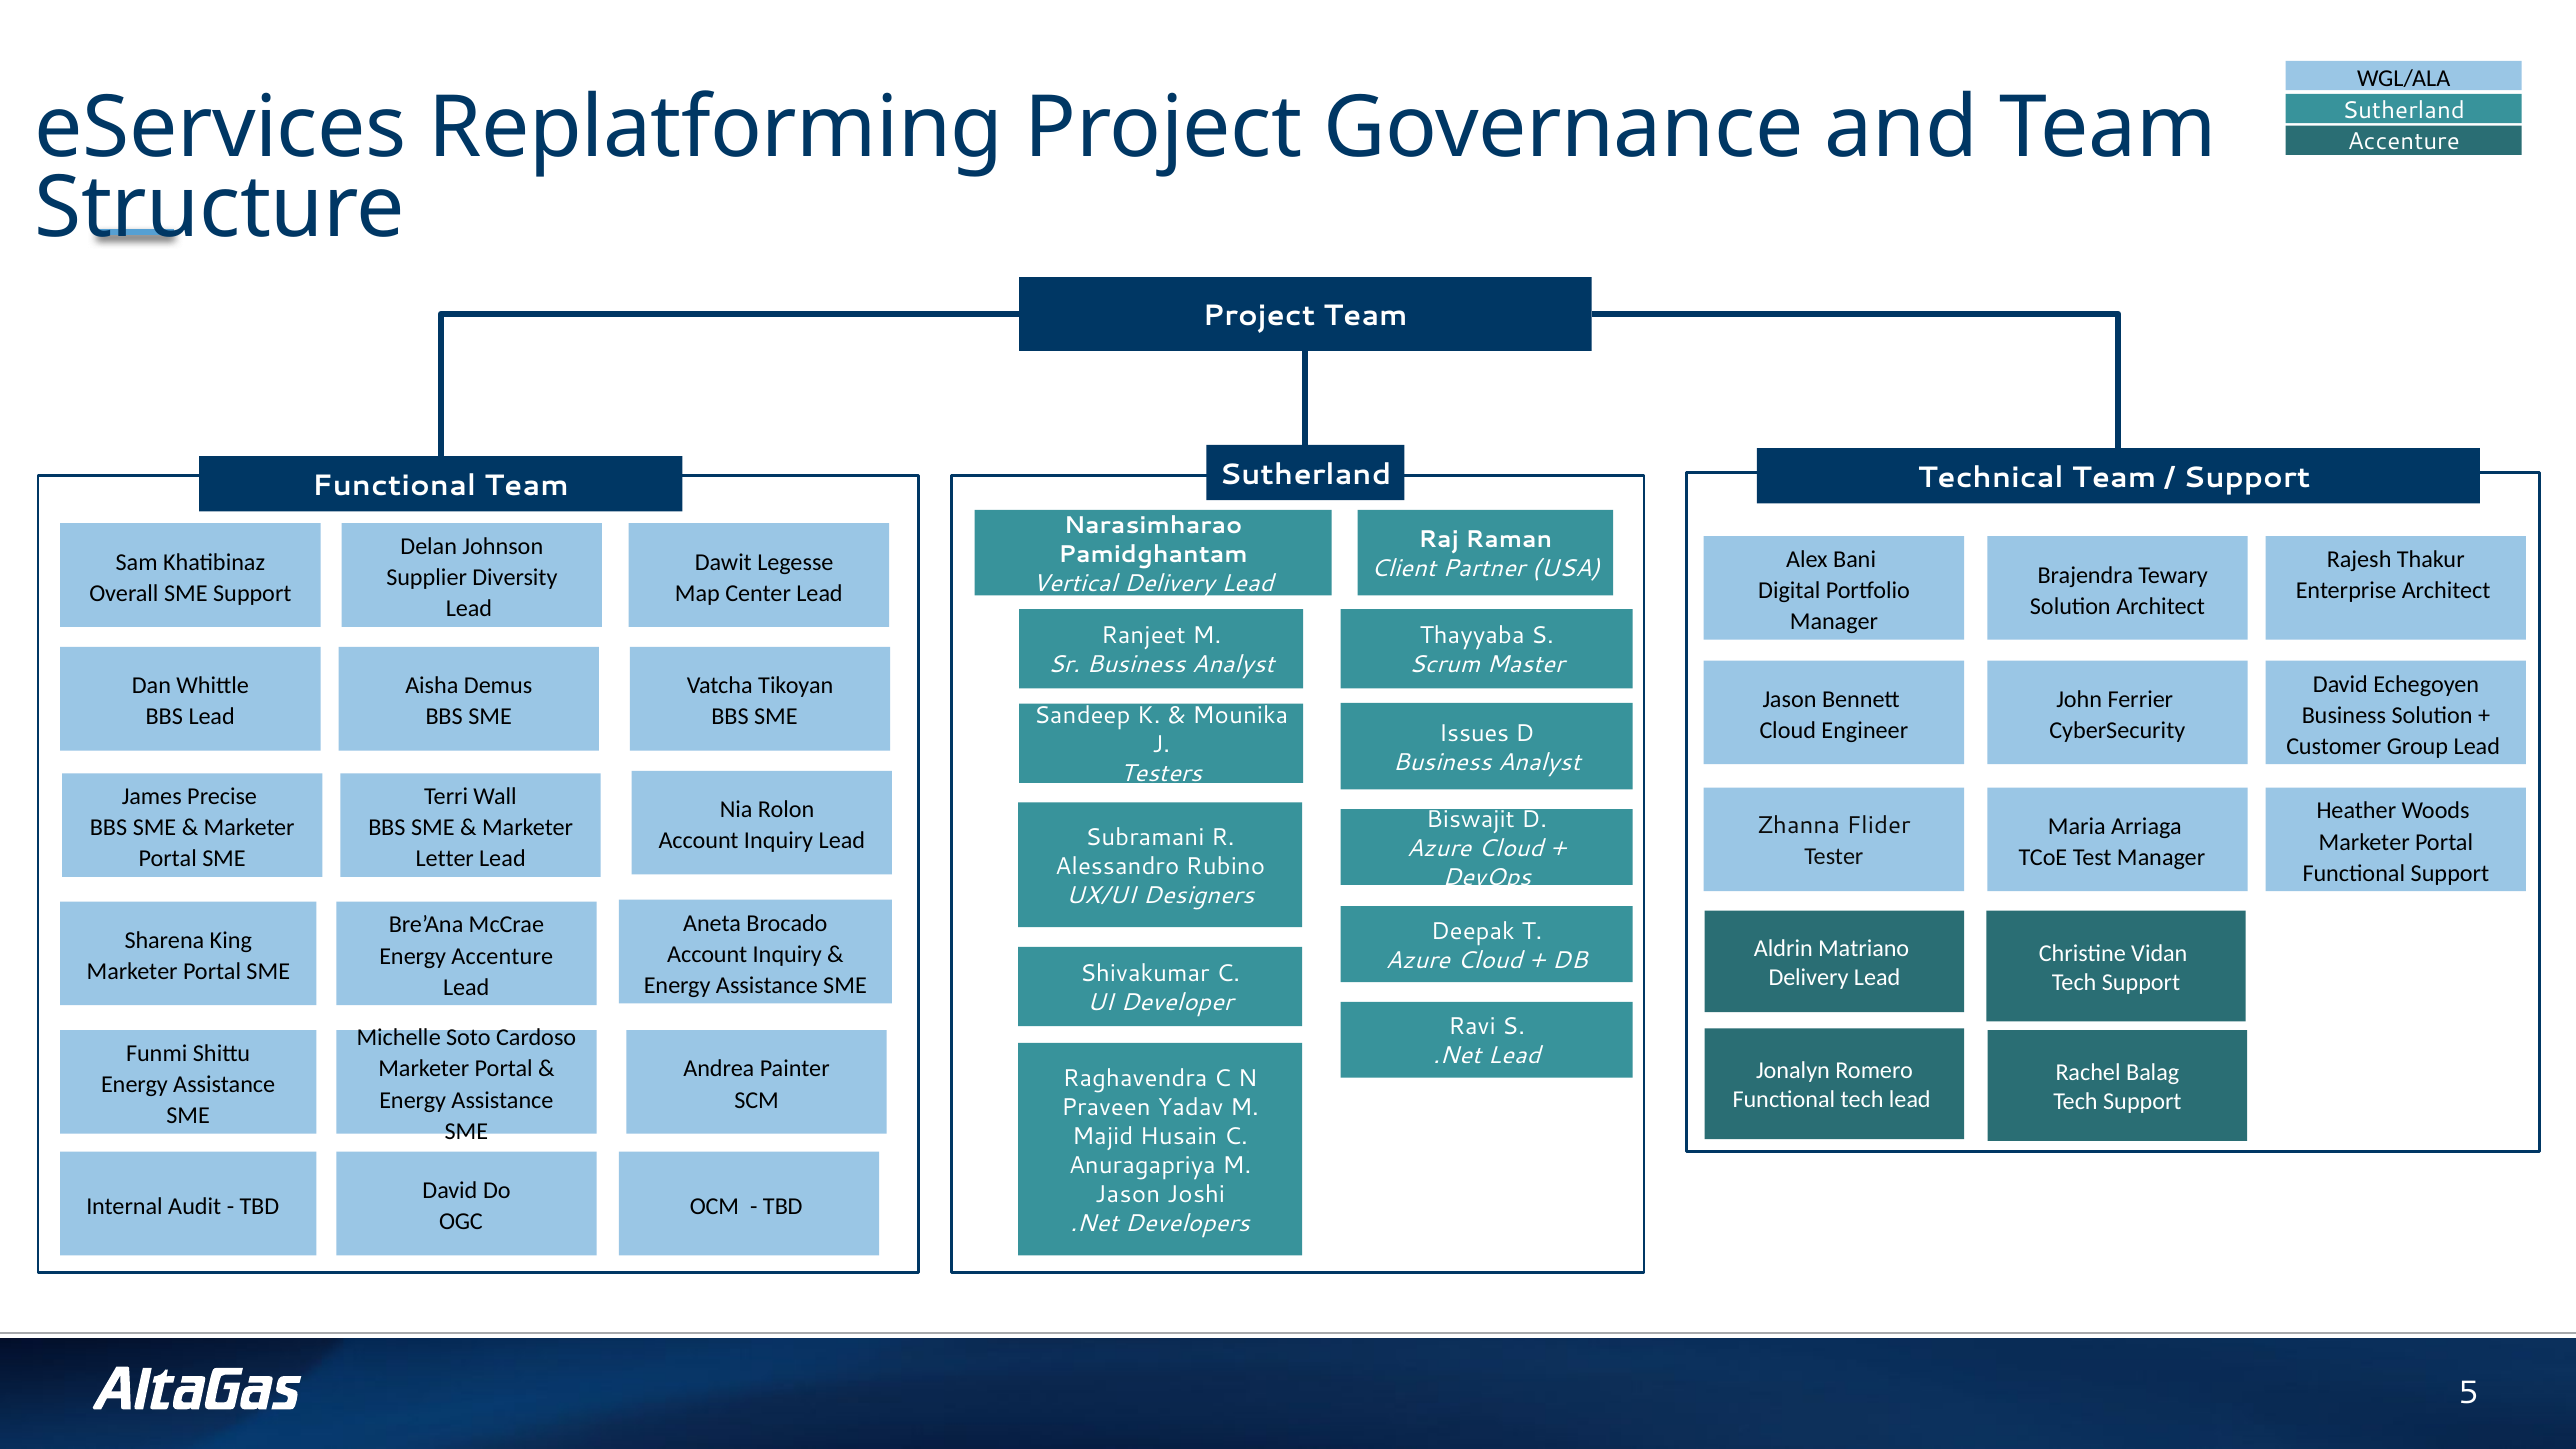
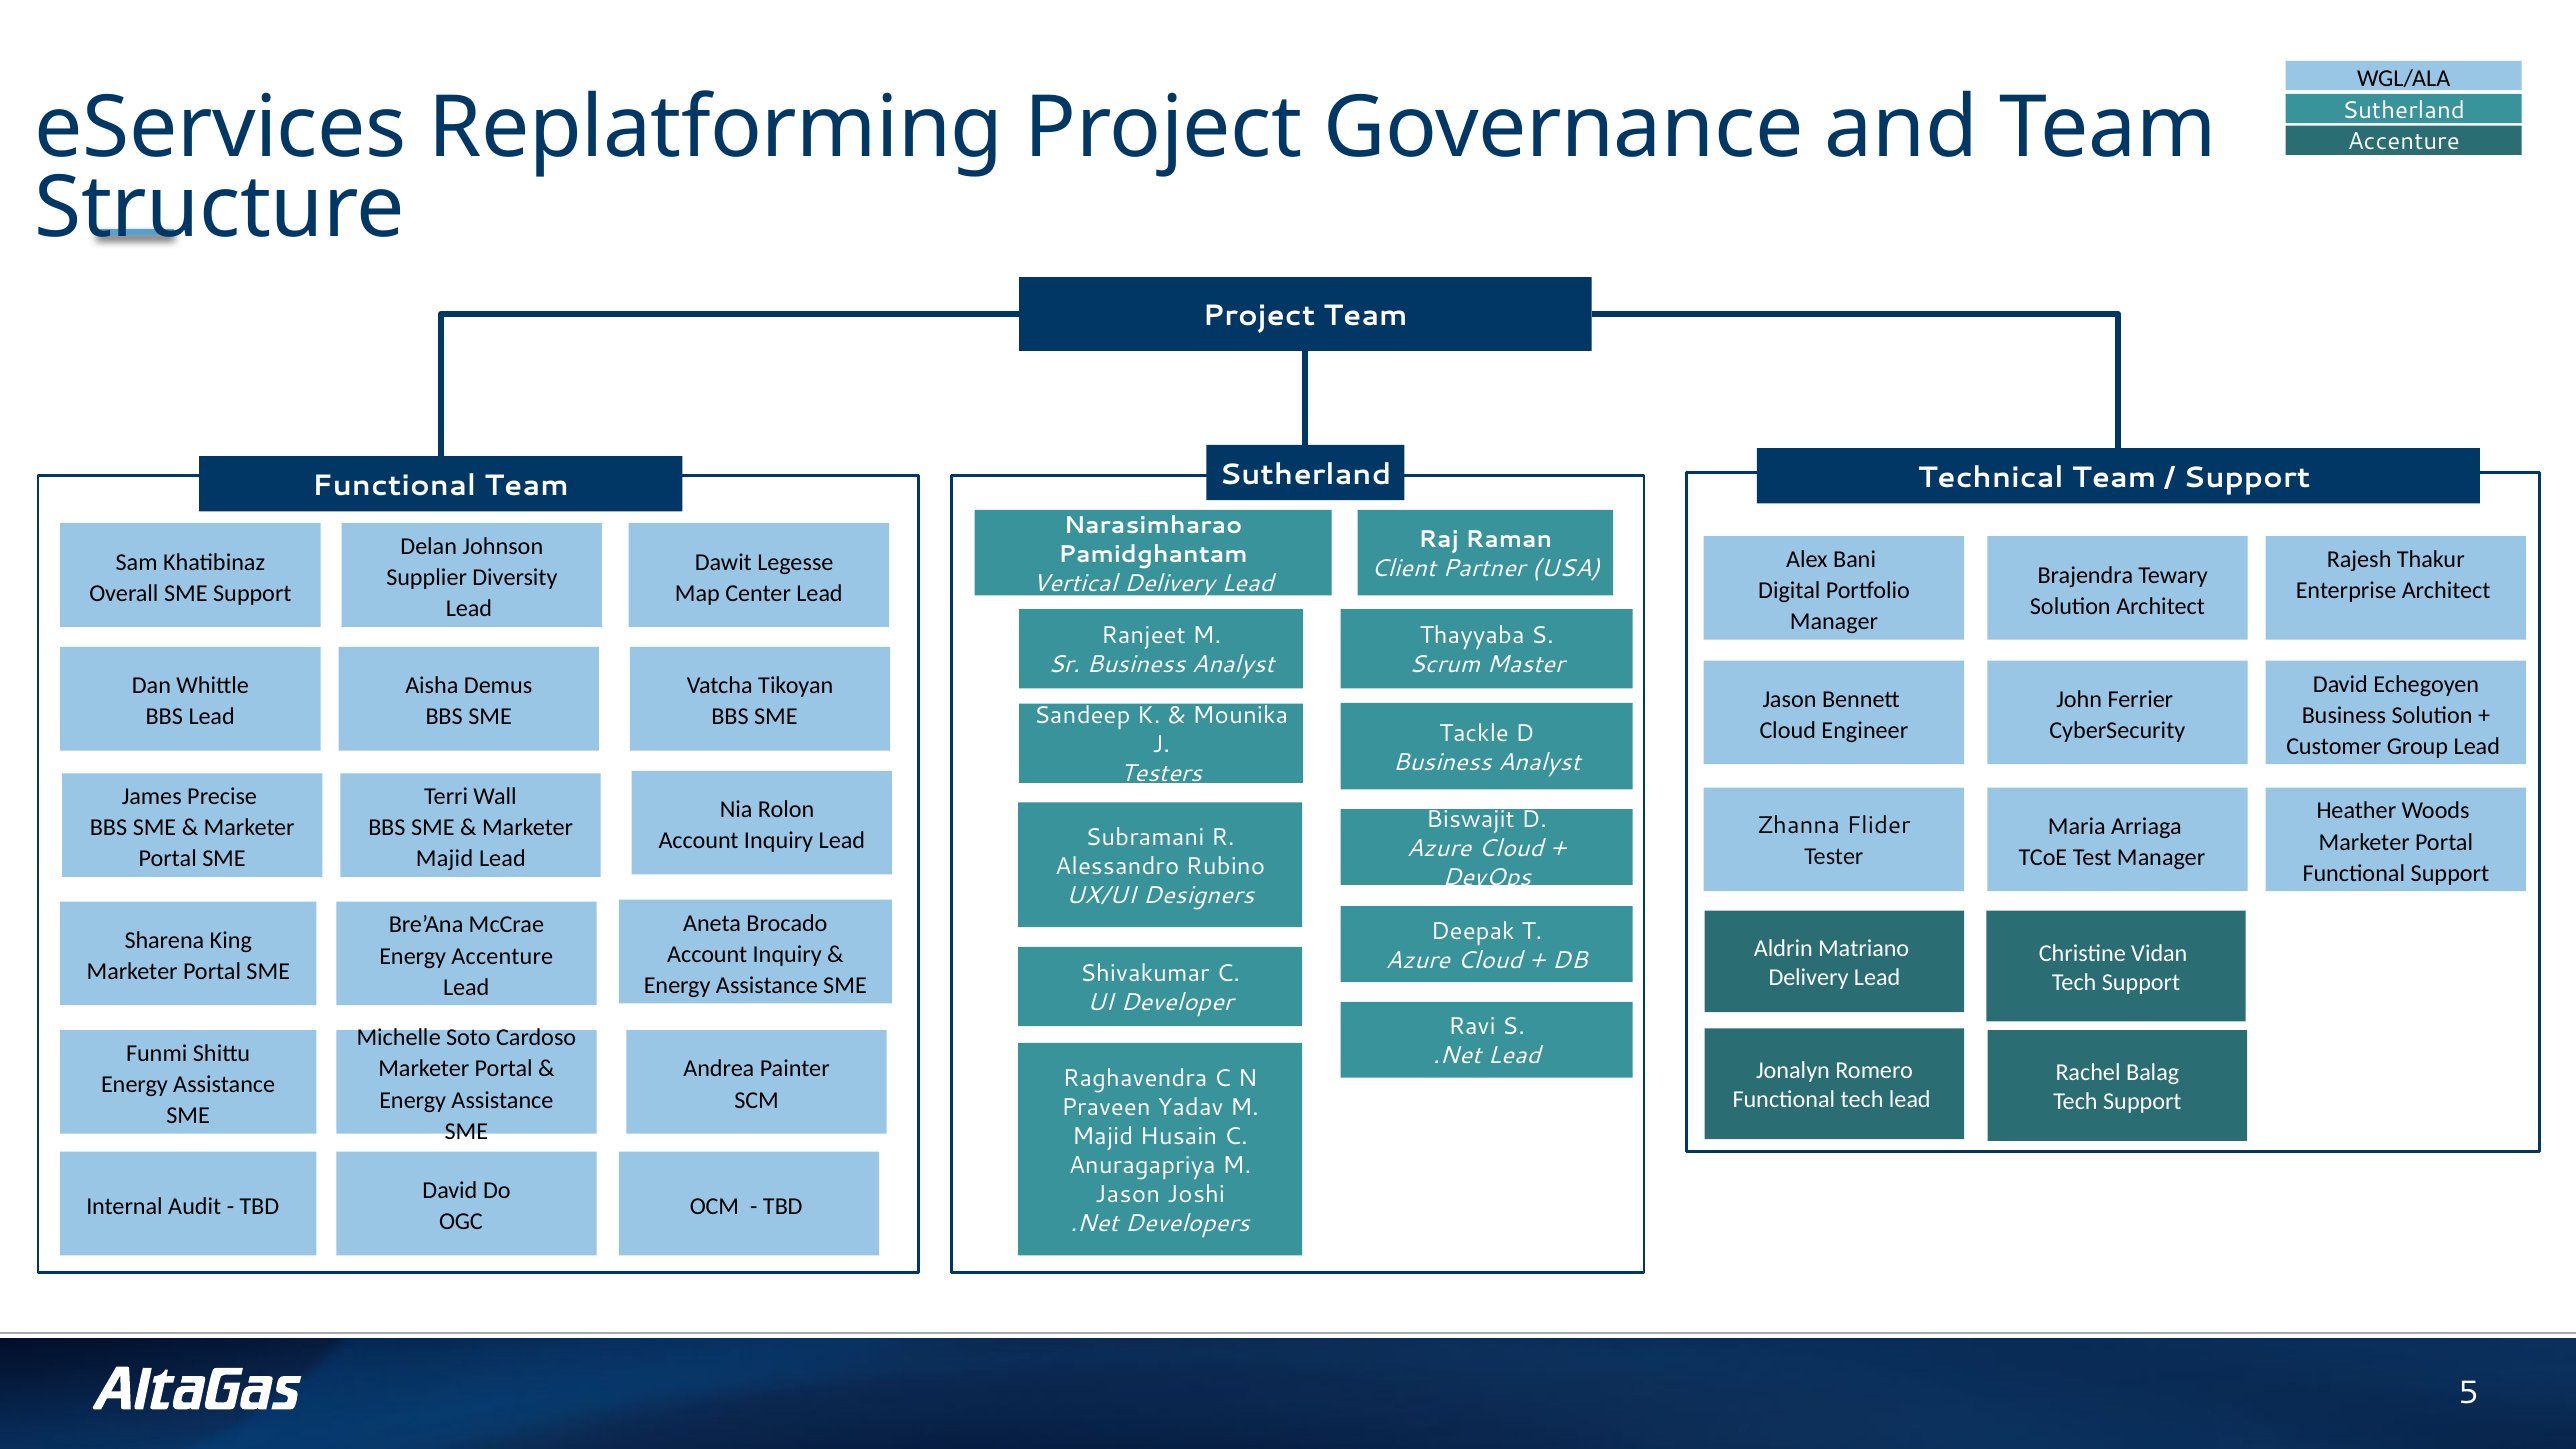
Issues: Issues -> Tackle (1474, 733)
Letter: Letter -> Majid (445, 859)
